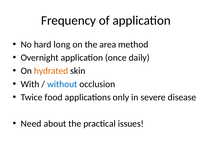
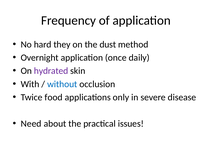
long: long -> they (62, 44)
area: area -> dust (108, 44)
hydrated colour: orange -> purple (51, 71)
